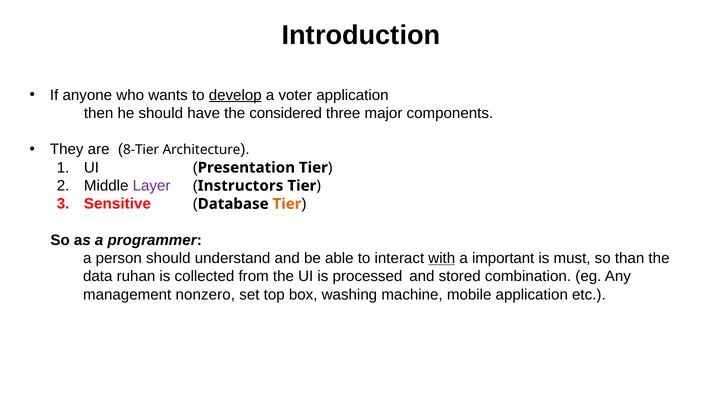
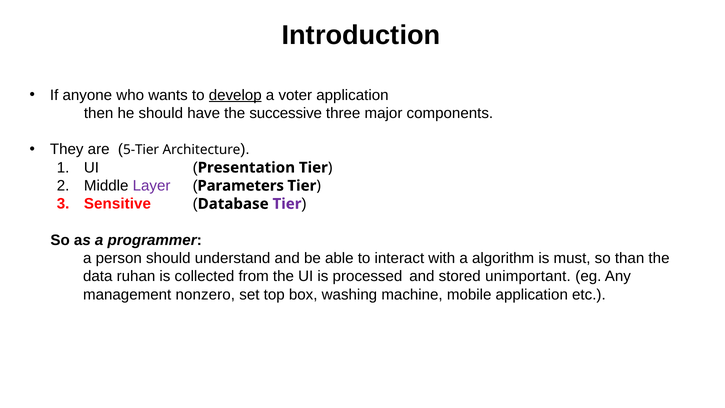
considered: considered -> successive (286, 113)
8-Tier: 8-Tier -> 5-Tier (141, 150)
Instructors: Instructors -> Parameters (241, 186)
Tier colour: orange -> purple (287, 204)
with underline: present -> none (442, 258)
important: important -> algorithm (503, 258)
combination: combination -> unimportant (528, 276)
